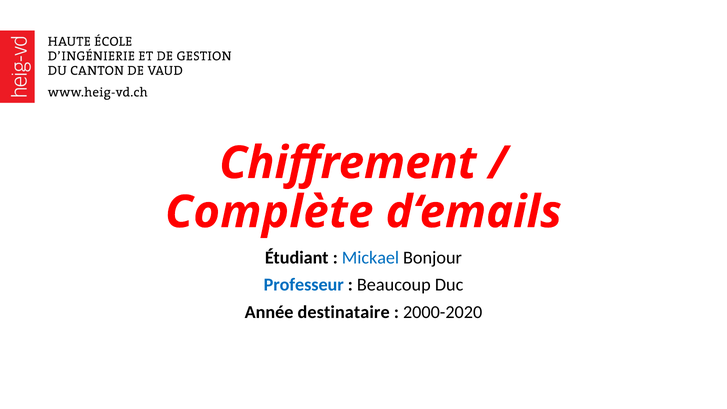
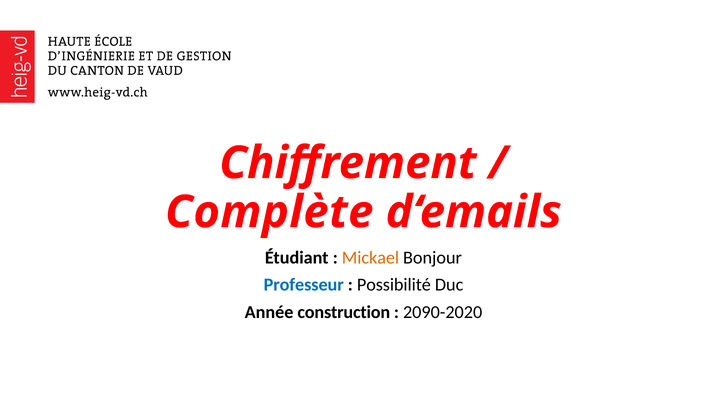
Mickael colour: blue -> orange (370, 258)
Beaucoup: Beaucoup -> Possibilité (394, 285)
destinataire: destinataire -> construction (344, 312)
2000-2020: 2000-2020 -> 2090-2020 (443, 312)
